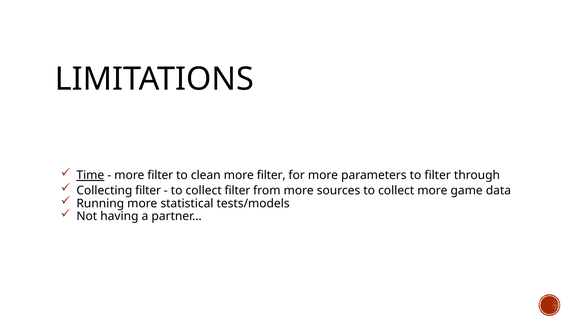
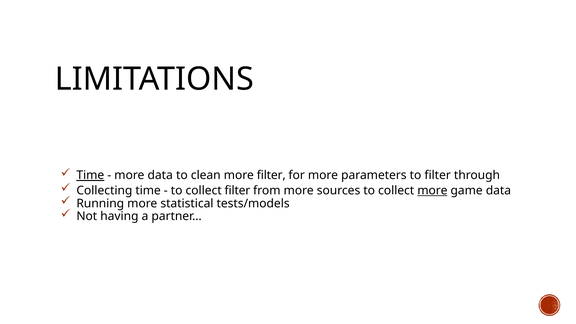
filter: filter -> data (160, 175)
Collecting filter: filter -> time (148, 190)
more underline: none -> present (432, 190)
